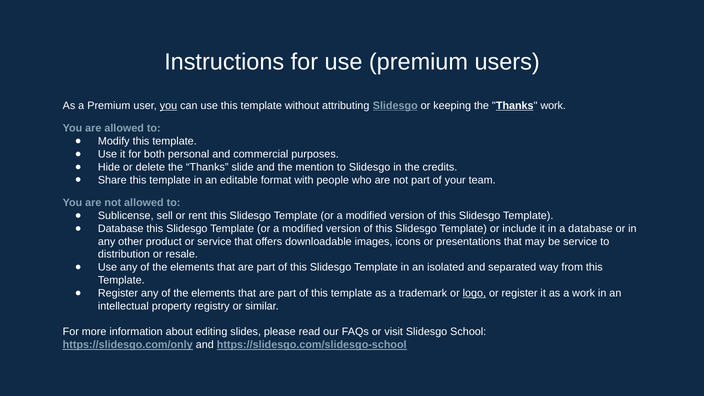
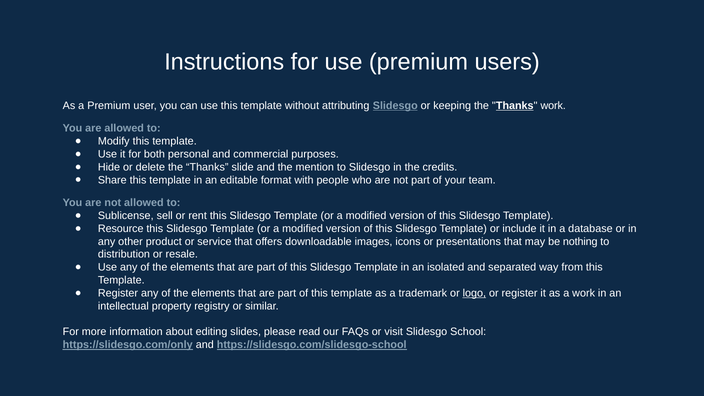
you underline: present -> none (168, 106)
Database: Database -> Resource (121, 229)
be service: service -> nothing (580, 241)
